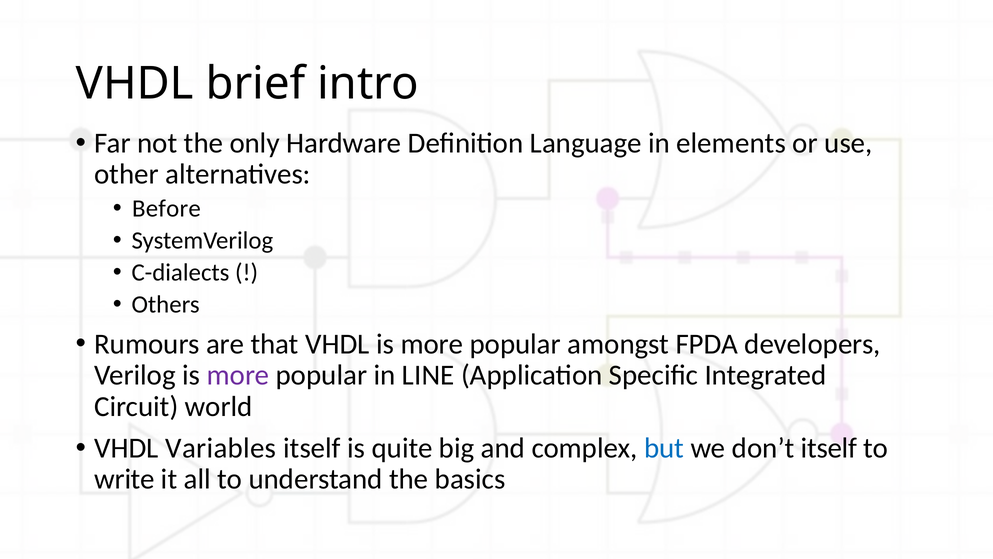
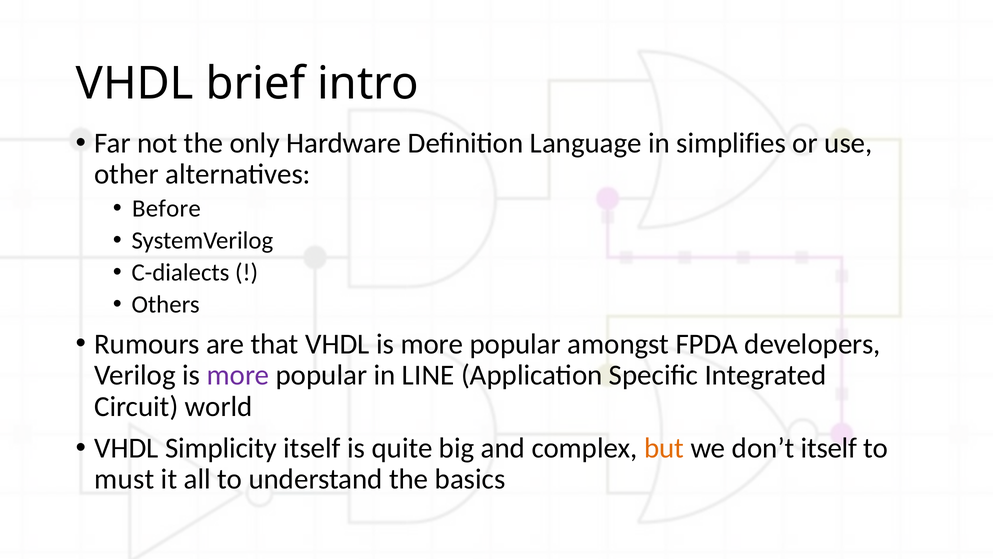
elements: elements -> simplifies (731, 143)
Variables: Variables -> Simplicity (221, 448)
but colour: blue -> orange (664, 448)
write: write -> must (124, 479)
